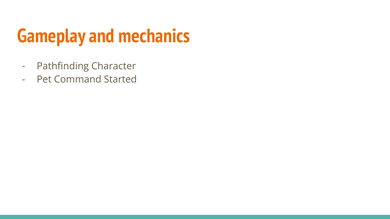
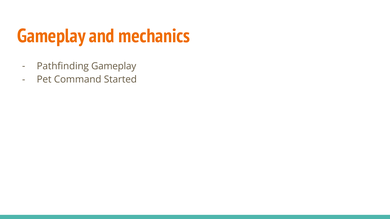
Pathfinding Character: Character -> Gameplay (114, 66)
